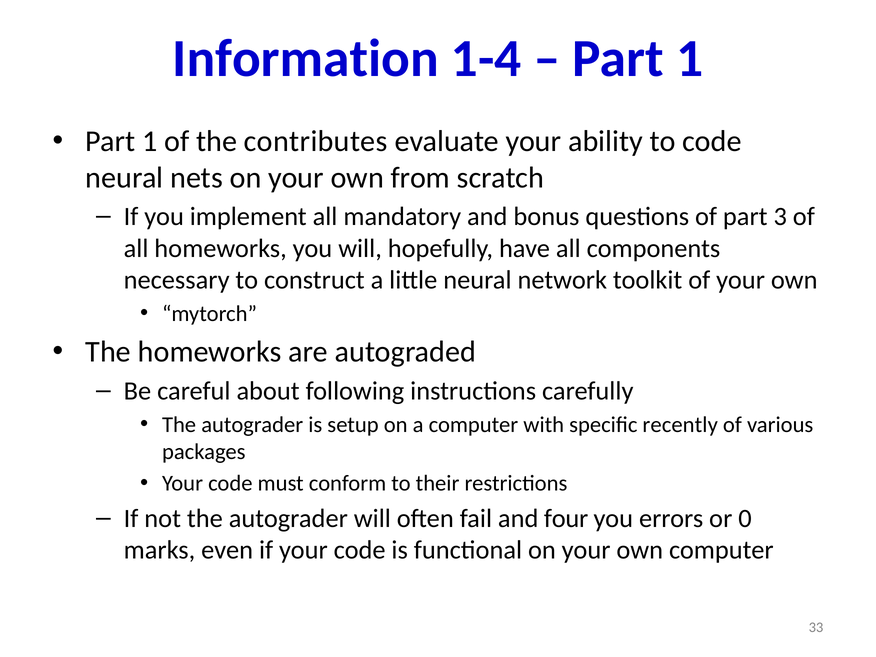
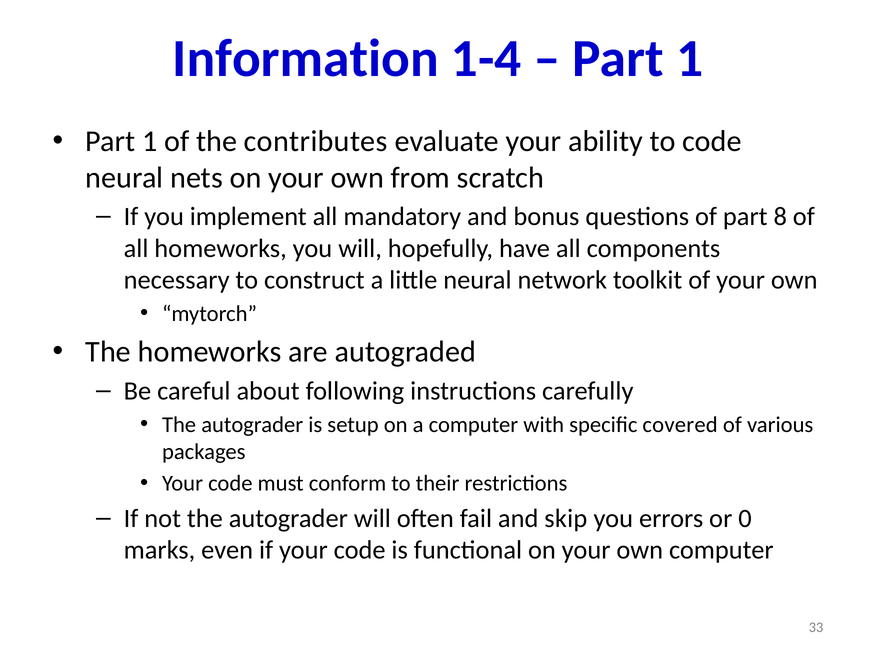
3: 3 -> 8 (780, 217)
recently: recently -> covered (680, 425)
four: four -> skip (566, 518)
